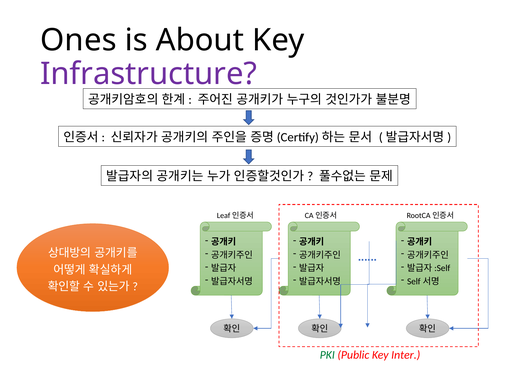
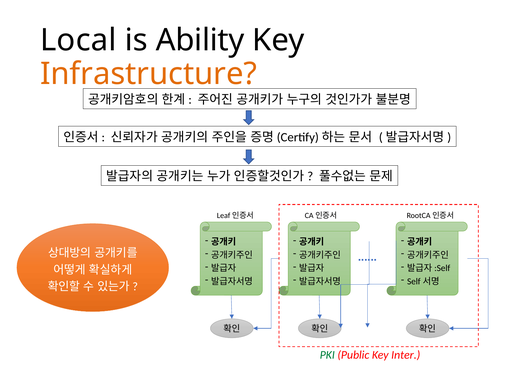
Ones: Ones -> Local (78, 40)
About: About -> Ability (200, 40)
Infrastructure colour: purple -> orange (149, 74)
